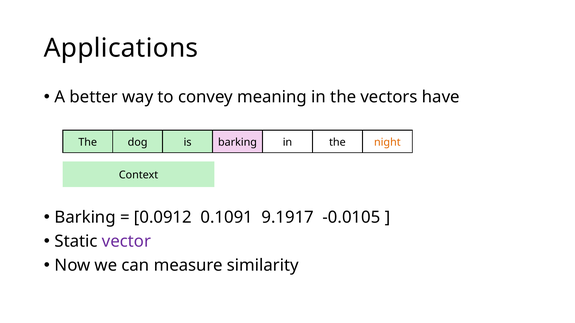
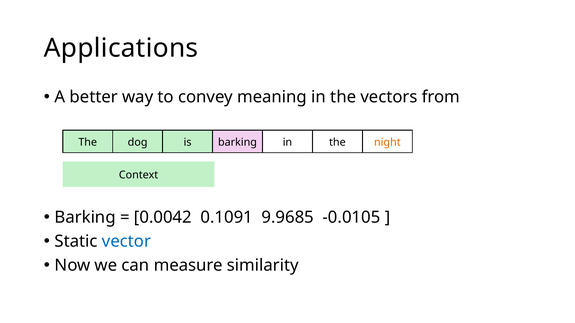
have: have -> from (441, 97)
0.0912: 0.0912 -> 0.0042 (163, 217)
9.1917: 9.1917 -> 9.9685 (288, 217)
vector colour: purple -> blue (126, 242)
